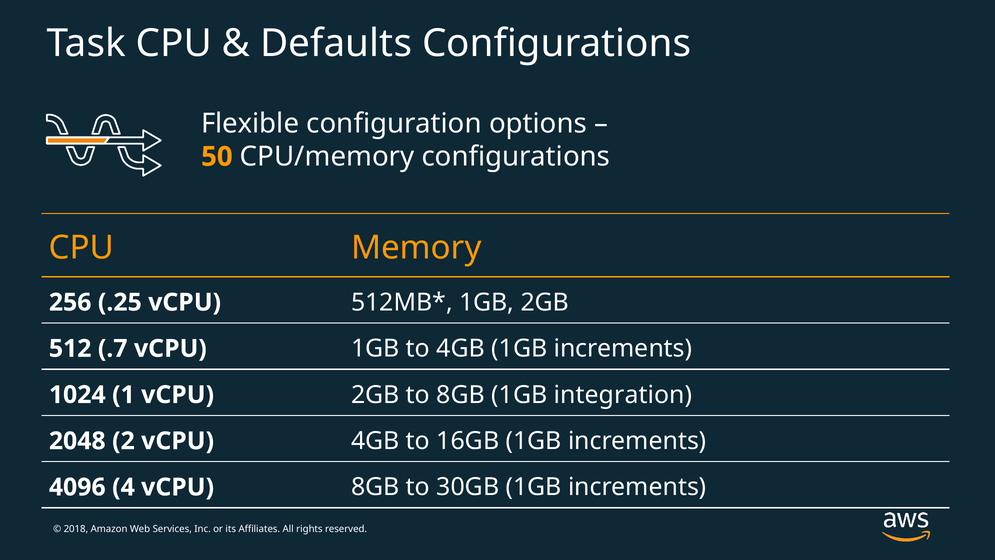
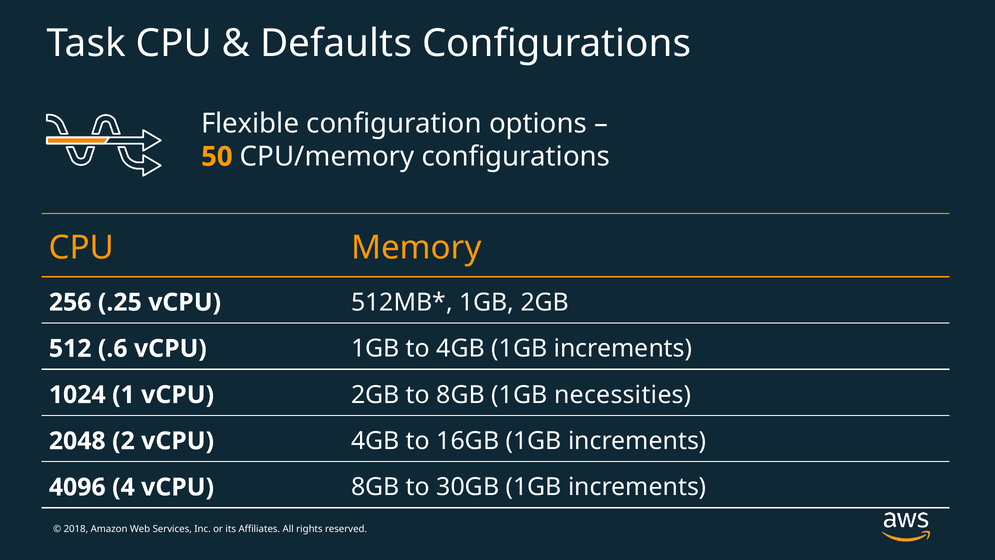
.7: .7 -> .6 (113, 348)
integration: integration -> necessities (623, 395)
